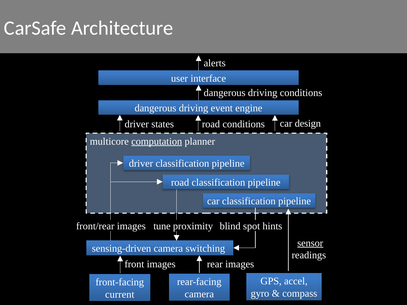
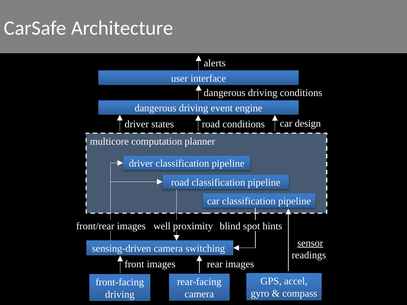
computation underline: present -> none (157, 141)
tune: tune -> well (162, 226)
current: current -> driving (120, 295)
